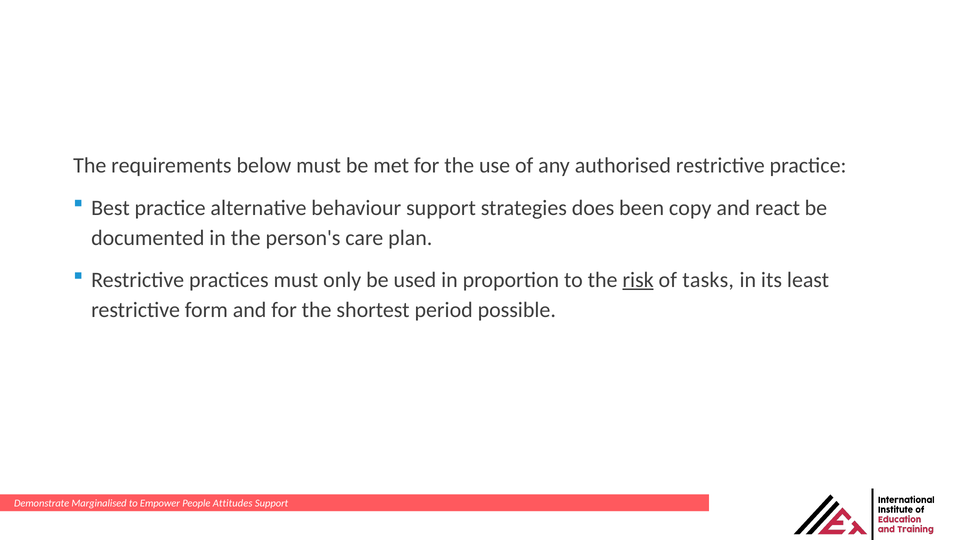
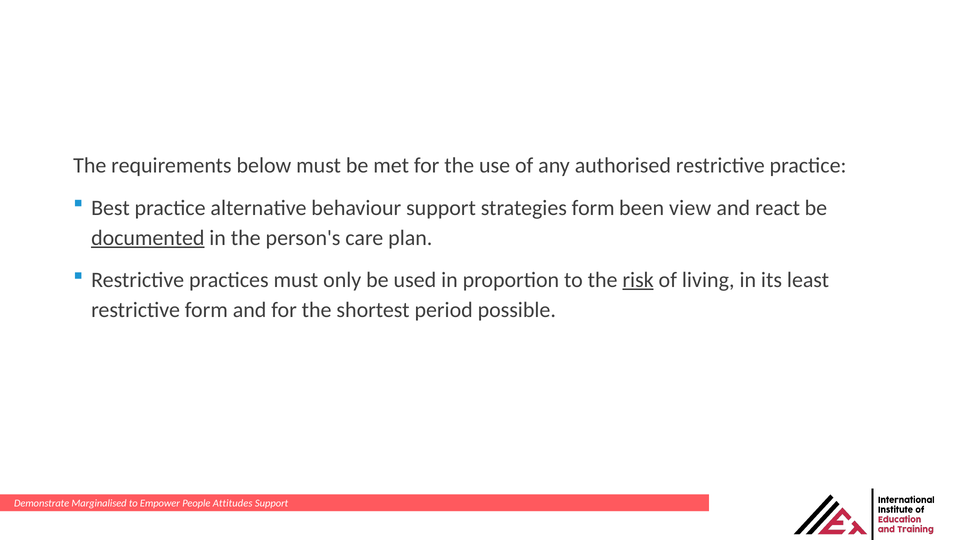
strategies does: does -> form (593, 208)
copy: copy -> view (690, 208)
documented underline: none -> present (148, 238)
tasks: tasks -> living (708, 280)
